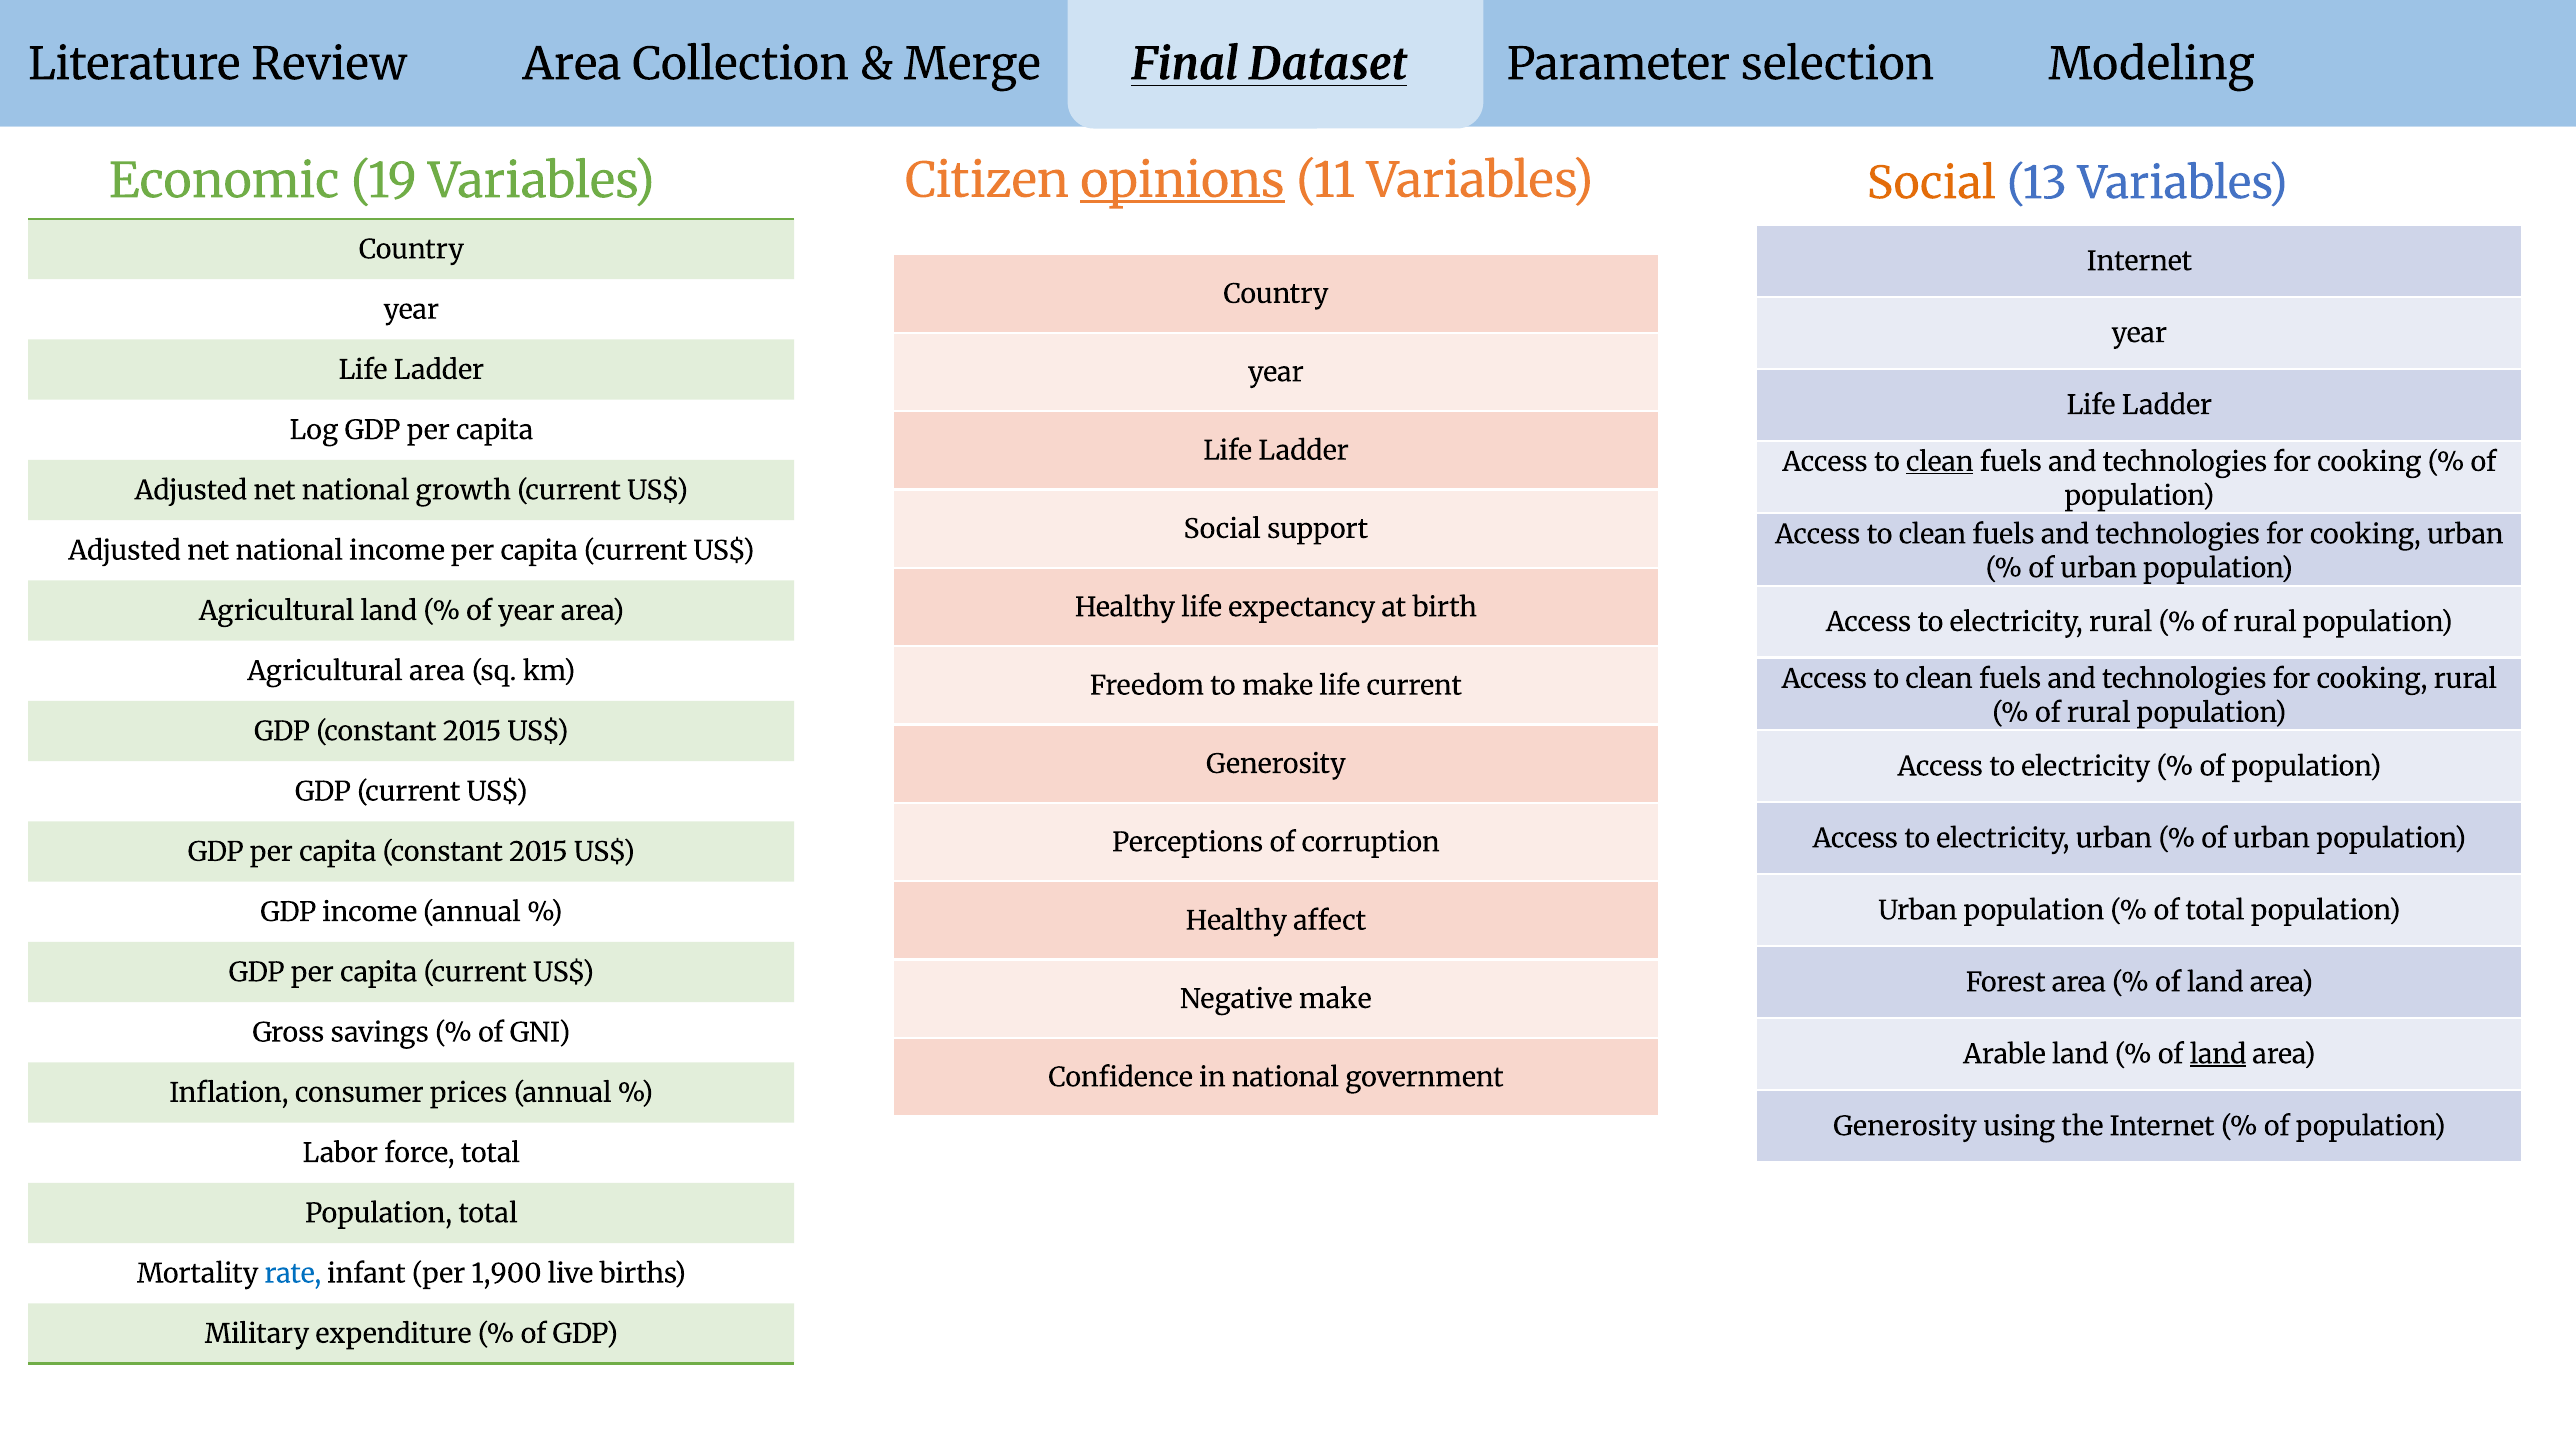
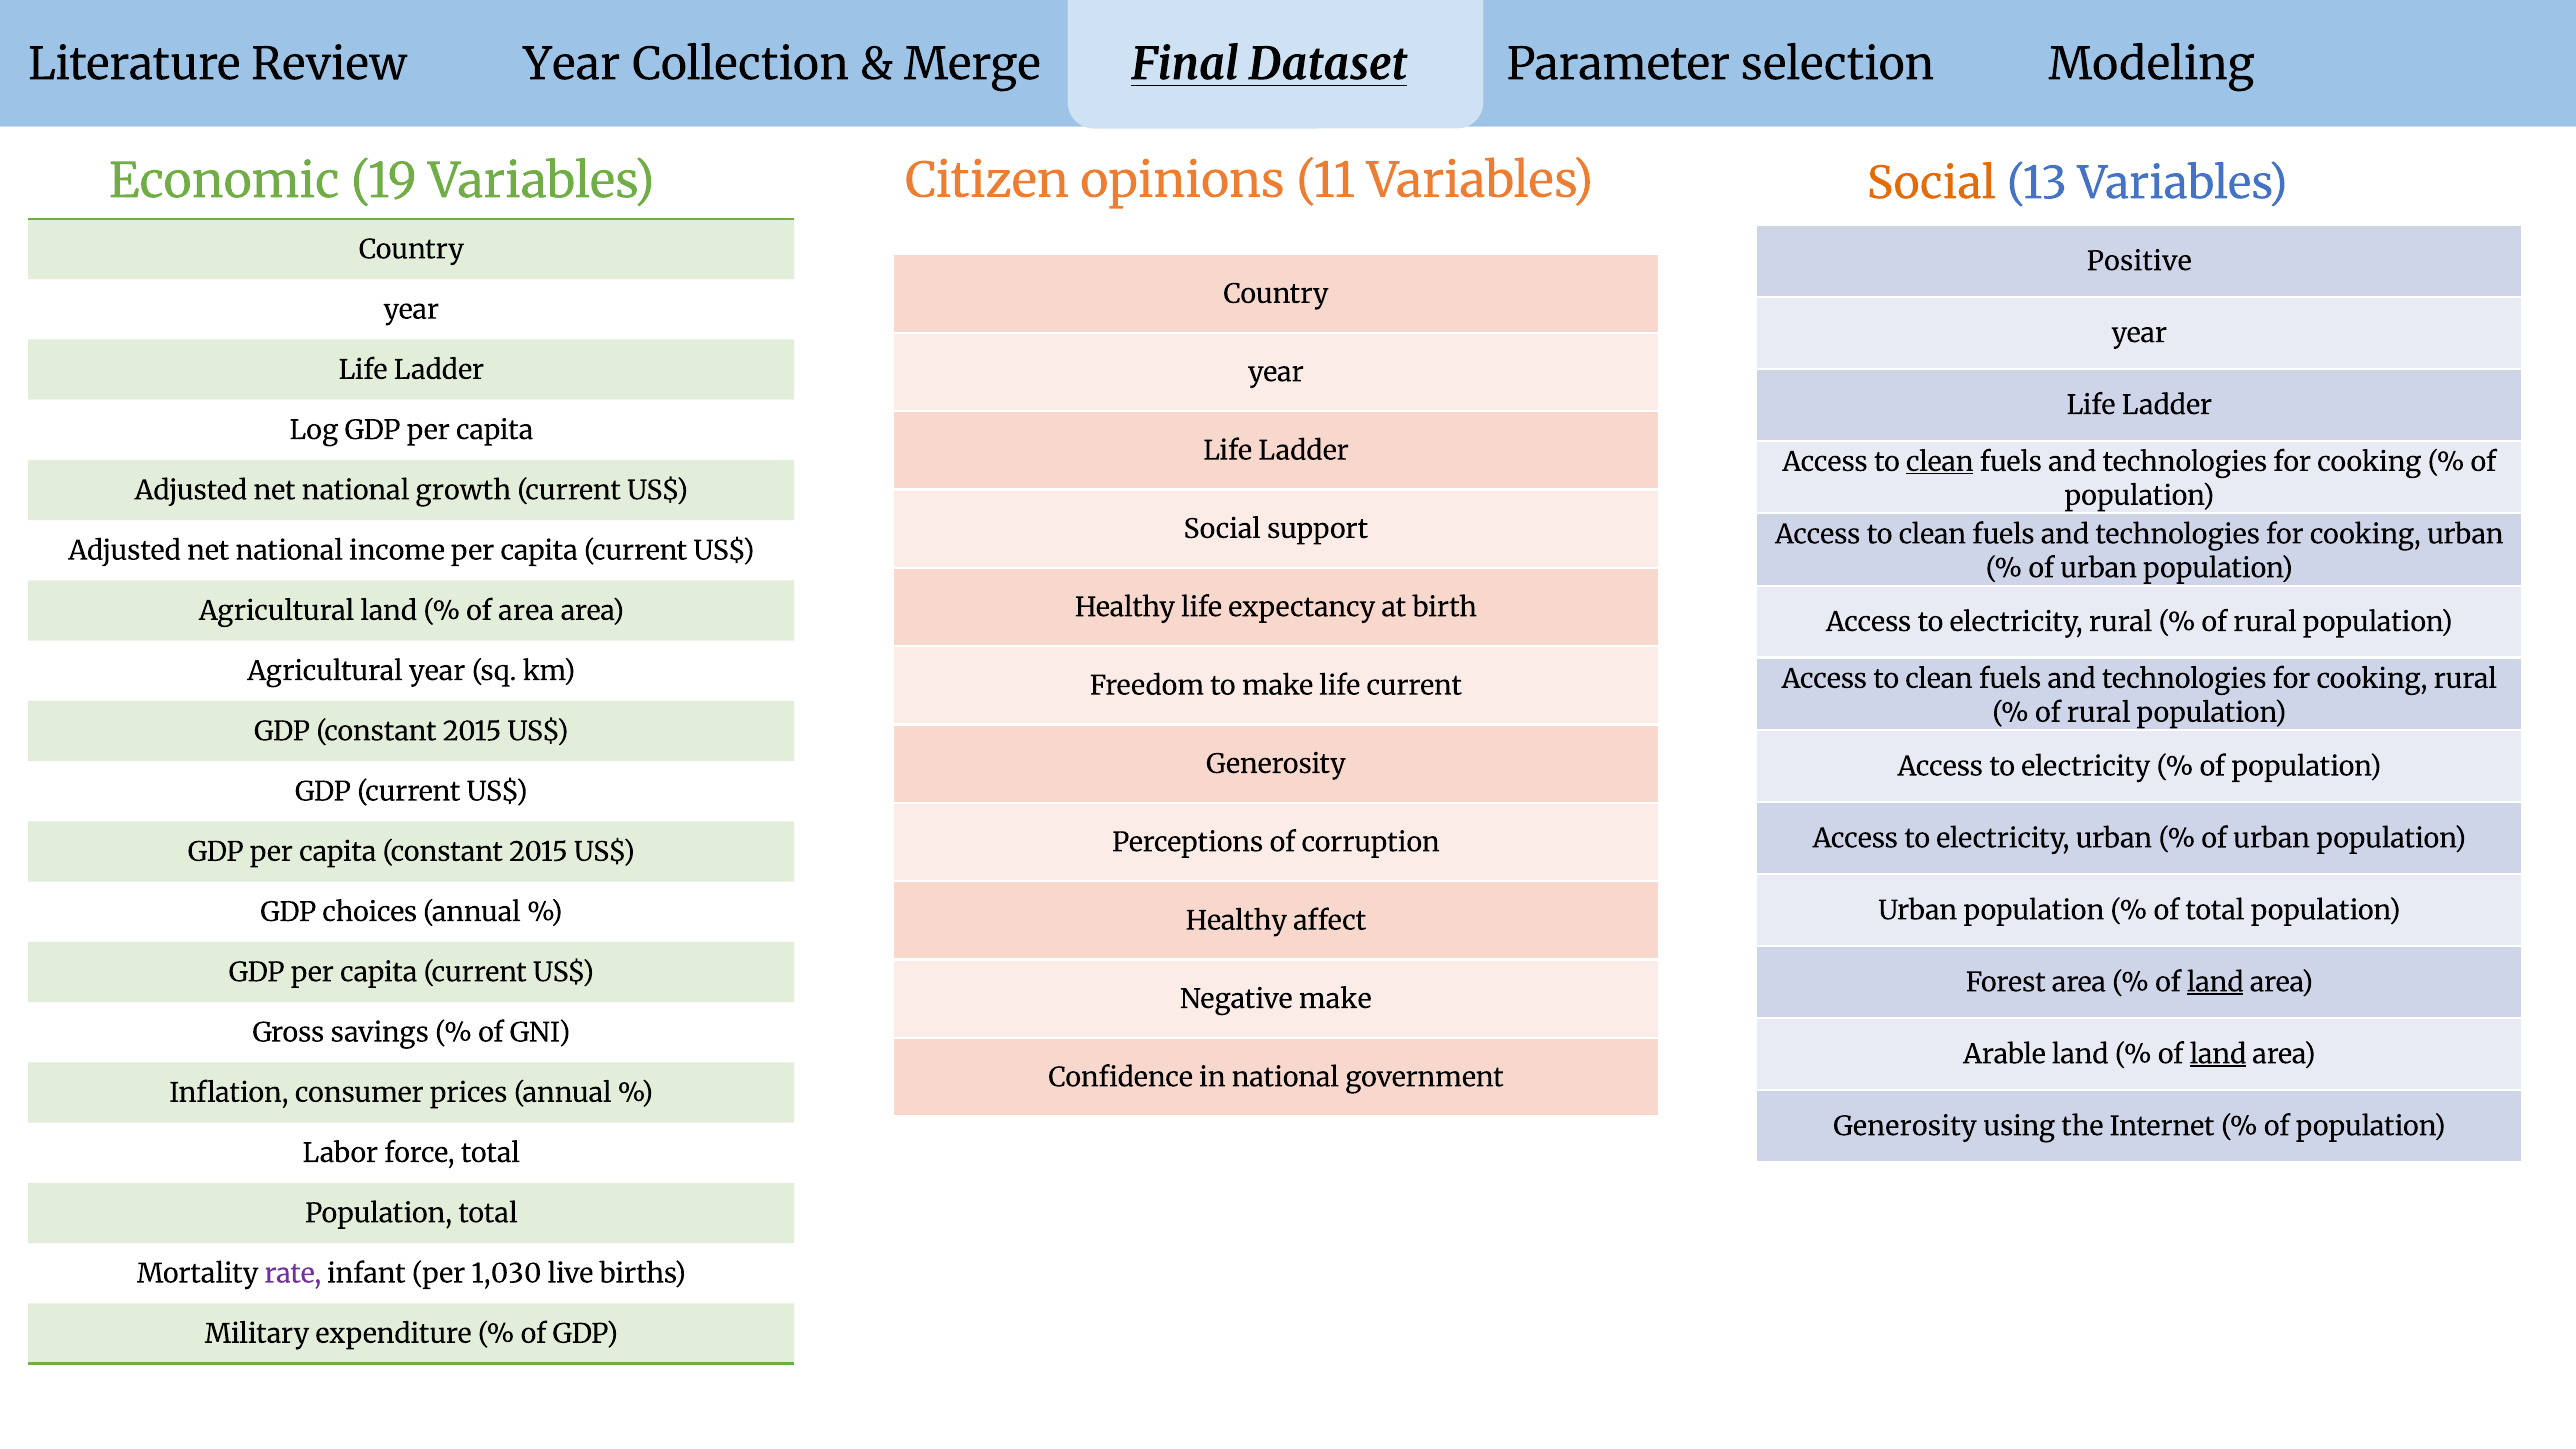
Area: Area -> Year (572, 65)
opinions underline: present -> none (1182, 181)
Internet: Internet -> Positive (2139, 261)
of year: year -> area (526, 611)
Agricultural area: area -> year (437, 671)
GDP income: income -> choices (370, 912)
land underline: none -> present (2215, 983)
rate colour: blue -> purple (293, 1274)
1,900: 1,900 -> 1,030 (506, 1274)
